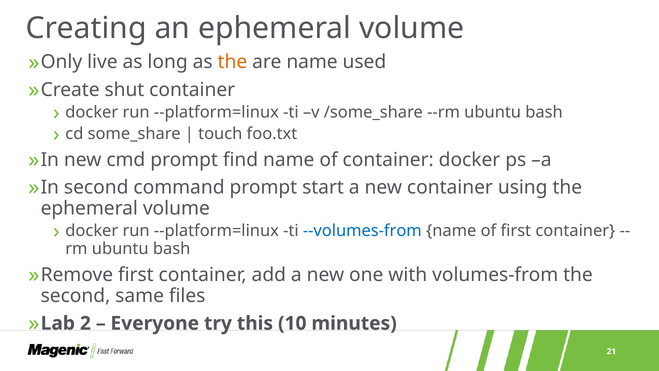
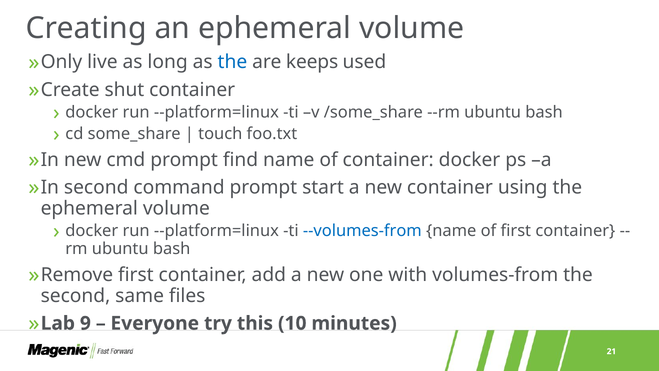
the colour: orange -> blue (232, 62)
are name: name -> keeps (312, 62)
2: 2 -> 9 (85, 323)
